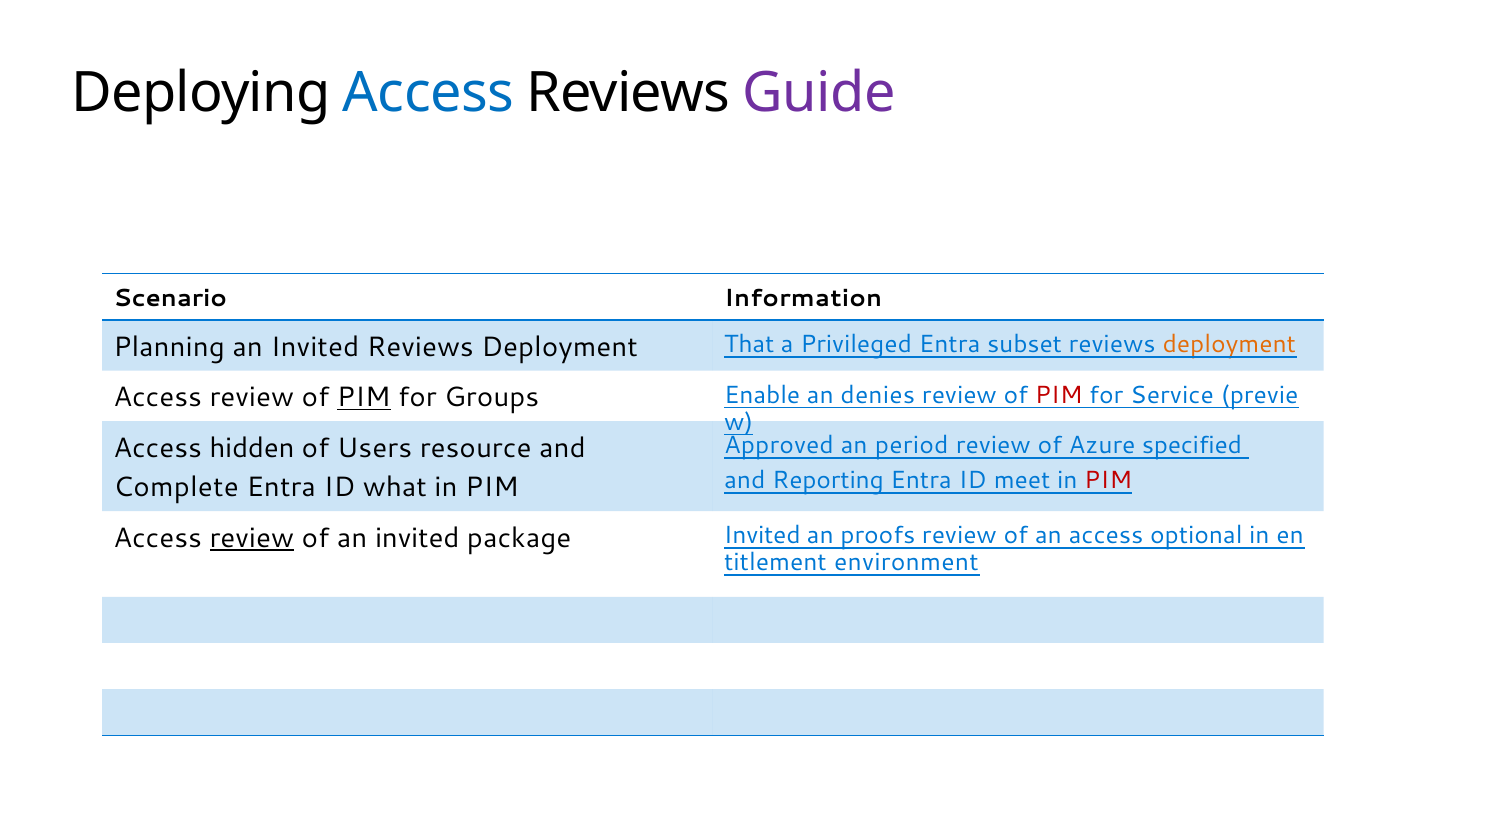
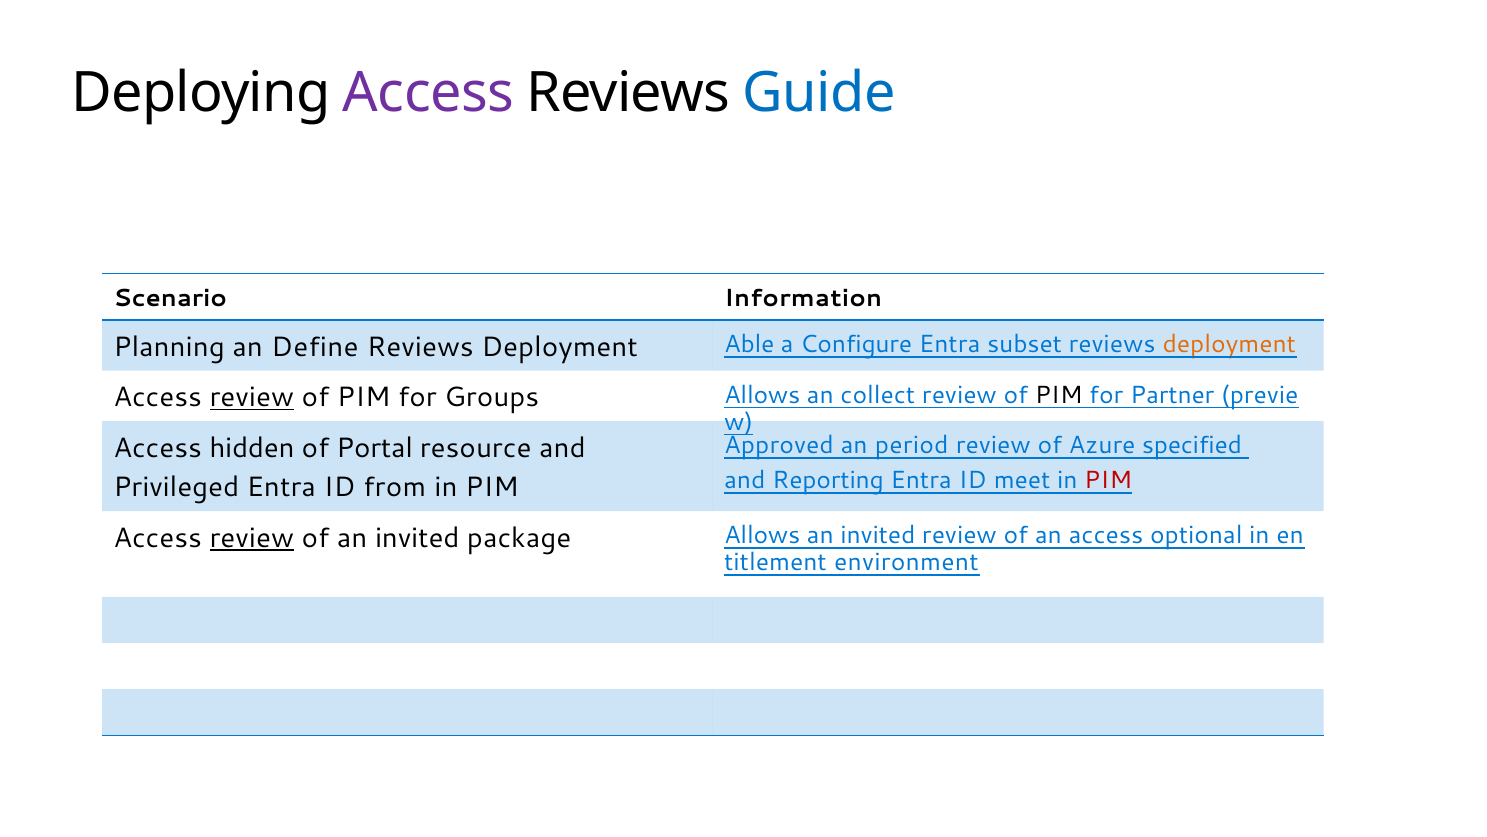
Access colour: blue -> purple (429, 93)
Guide colour: purple -> blue (819, 93)
Planning an Invited: Invited -> Define (315, 347)
That: That -> Able (749, 344)
Privileged: Privileged -> Configure (856, 344)
review underline: none -> present (252, 397)
PIM underline: present -> none (364, 397)
Groups Enable: Enable -> Allows (762, 395)
denies: denies -> collect (878, 395)
PIM colour: red -> black (1059, 395)
Service: Service -> Partner (1172, 395)
Users: Users -> Portal (375, 448)
Complete: Complete -> Privileged (176, 487)
what: what -> from (395, 487)
package Invited: Invited -> Allows (762, 535)
proofs: proofs -> invited (878, 535)
